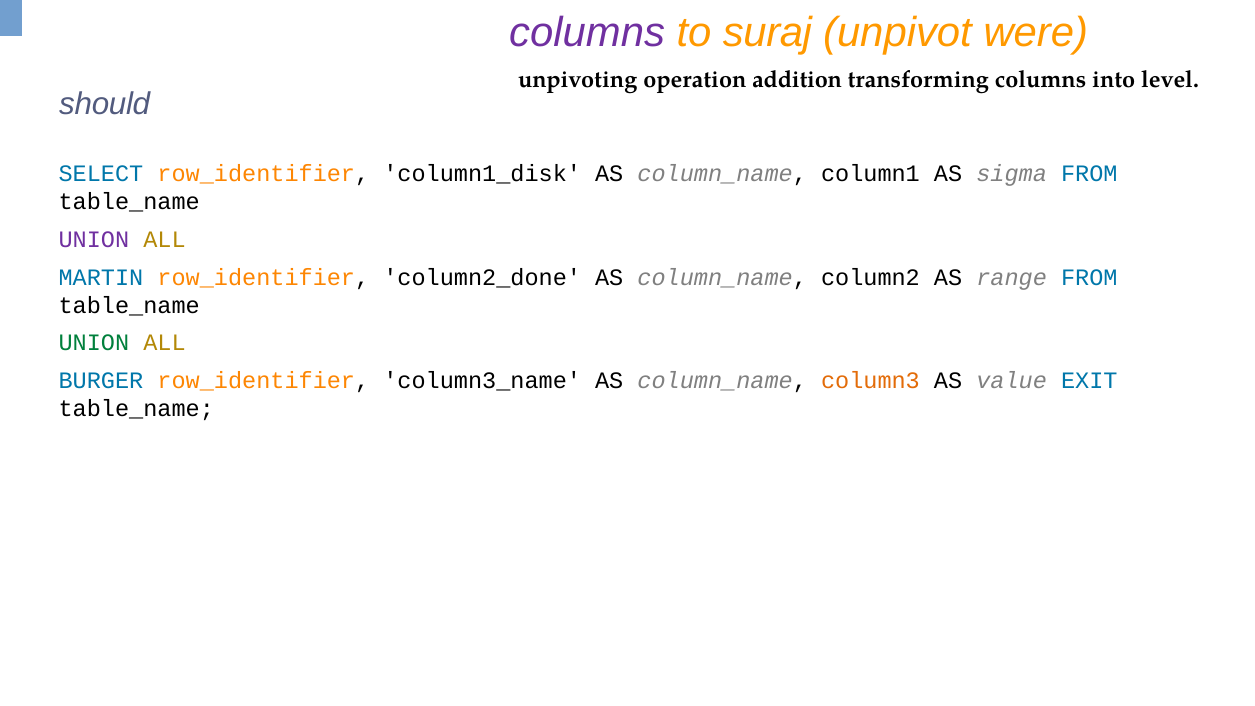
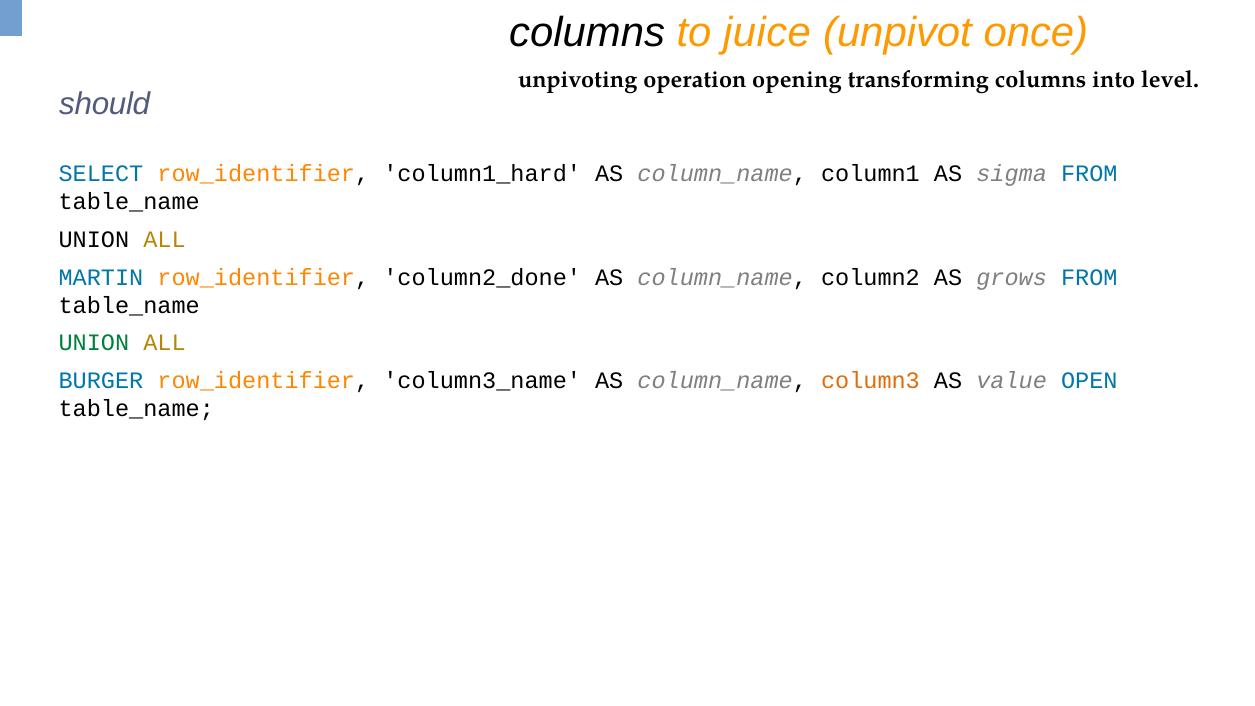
columns colour: purple -> black (587, 33)
suraj: suraj -> juice (767, 33)
were: were -> once (1036, 33)
addition: addition -> opening (797, 80)
column1_disk: column1_disk -> column1_hard (482, 174)
UNION colour: purple -> black (94, 240)
range: range -> grows (1012, 277)
EXIT: EXIT -> OPEN (1089, 381)
